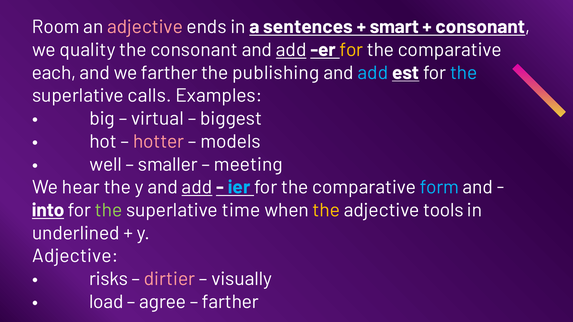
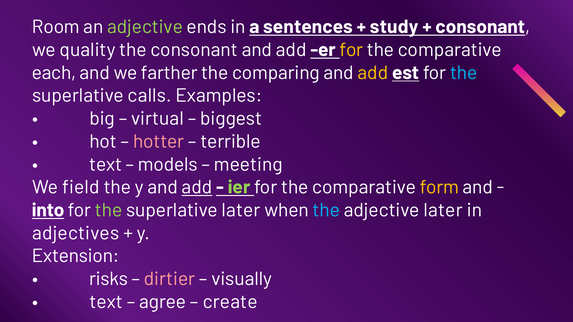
adjective colour: pink -> light green (145, 27)
smart: smart -> study (394, 27)
add underline: present -> none (291, 50)
publishing: publishing -> comparing (276, 73)
add colour: light blue -> yellow (373, 73)
models: models -> terrible (231, 142)
well: well -> text (106, 165)
smaller: smaller -> models (168, 165)
hear: hear -> field (81, 187)
ier colour: light blue -> light green (239, 187)
form colour: light blue -> yellow (439, 187)
superlative time: time -> later (241, 210)
the colour: yellow -> light blue (326, 210)
adjective tools: tools -> later (443, 210)
underlined: underlined -> adjectives (76, 233)
Adjective: Adjective -> Extension (76, 256)
load: load -> text (106, 302)
farther: farther -> create (230, 302)
